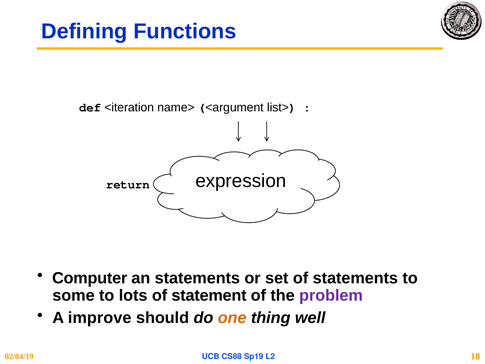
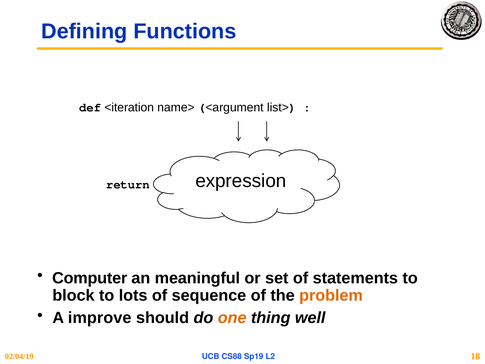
an statements: statements -> meaningful (197, 278)
some: some -> block (73, 295)
statement: statement -> sequence (209, 295)
problem colour: purple -> orange (331, 295)
